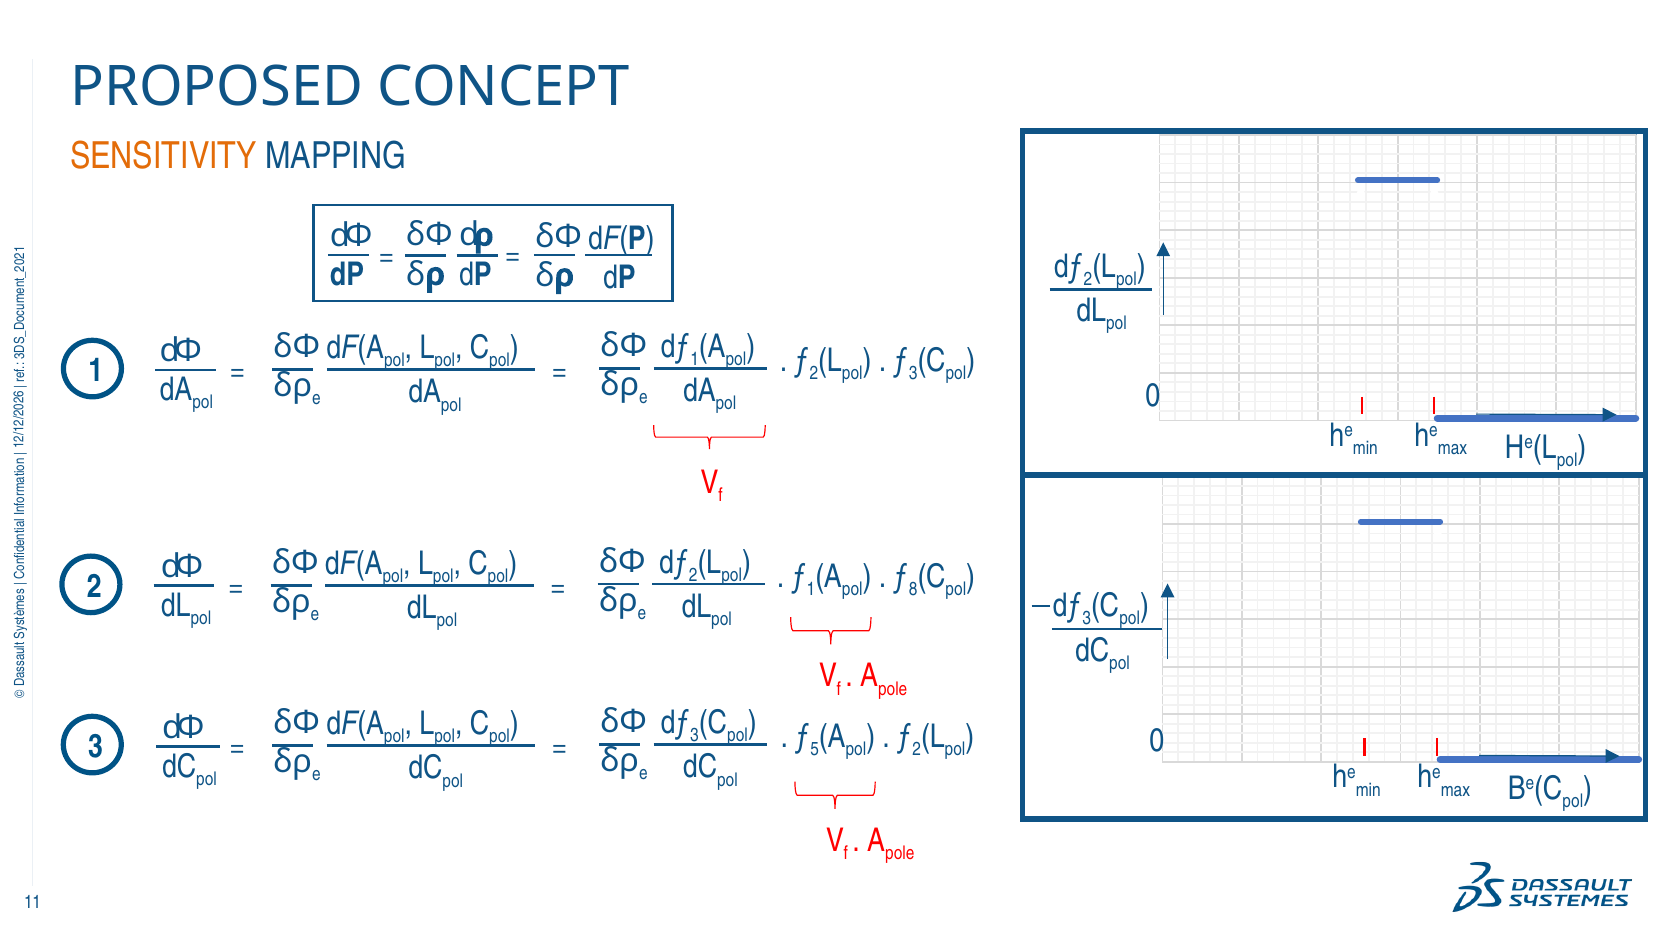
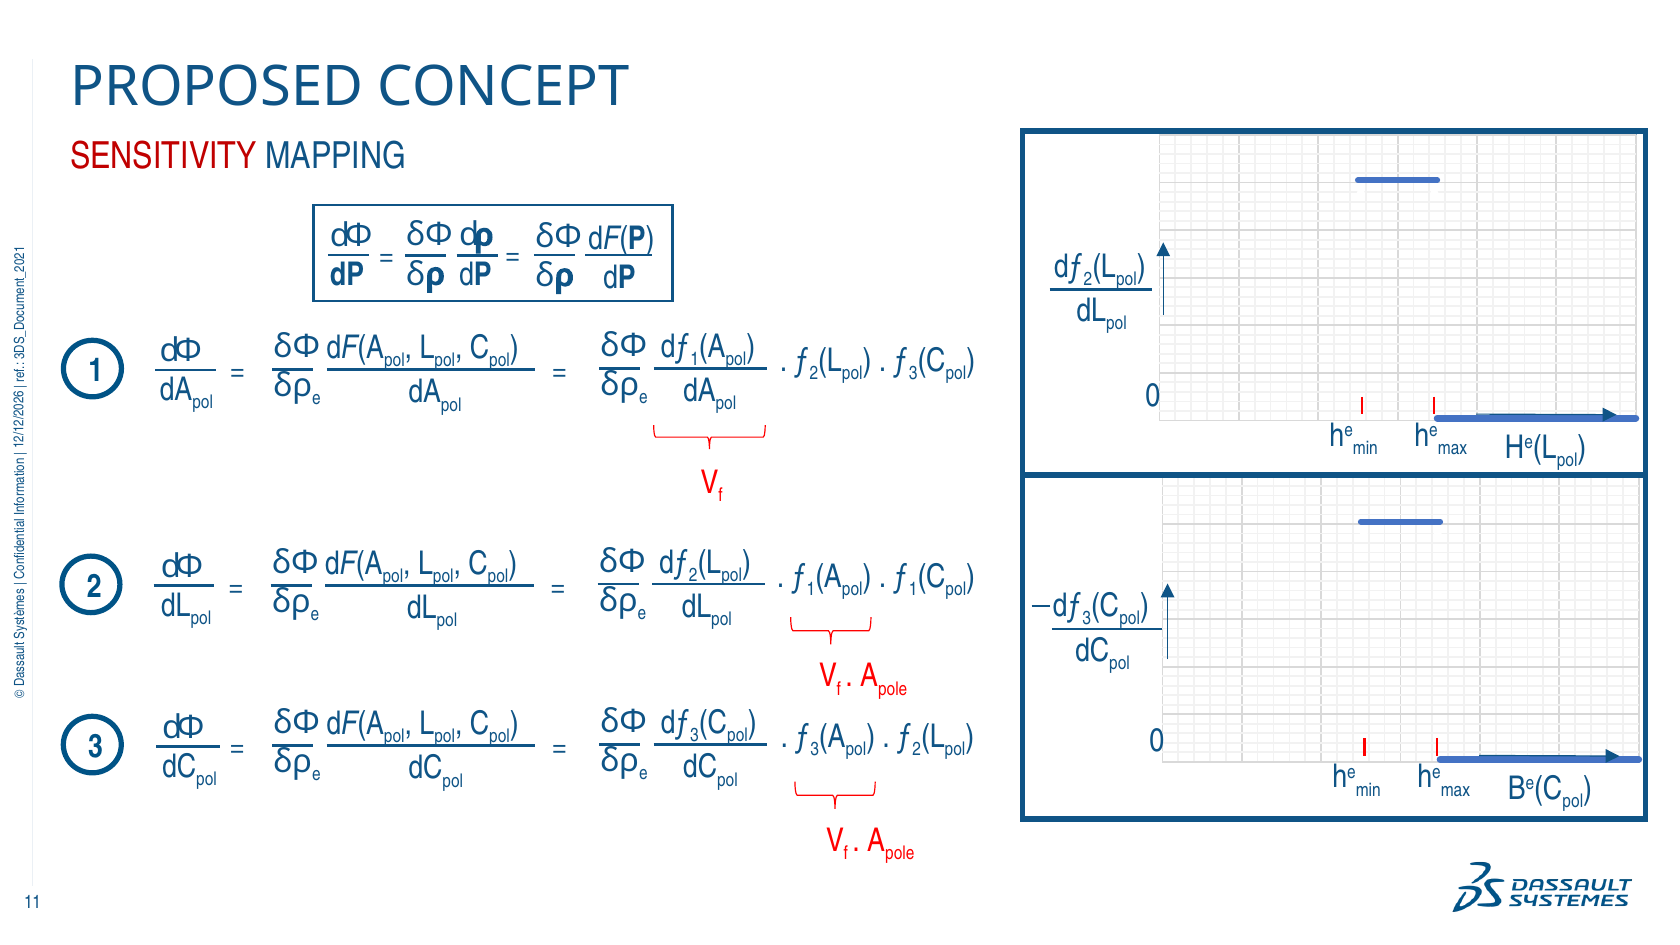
SENSITIVITY colour: orange -> red (164, 156)
8: 8 -> 1 (913, 590)
5: 5 -> 3 (815, 750)
